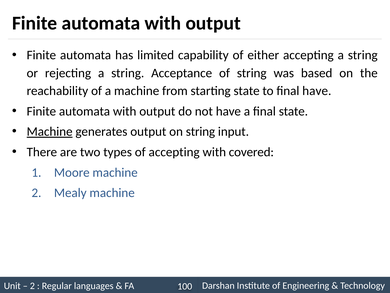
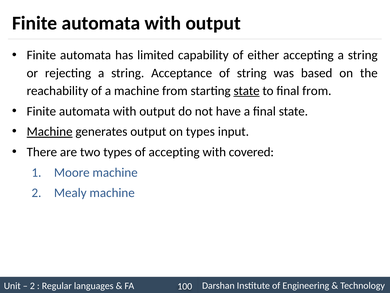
state underline: none -> present (247, 91)
final have: have -> from (317, 91)
on string: string -> types (200, 131)
